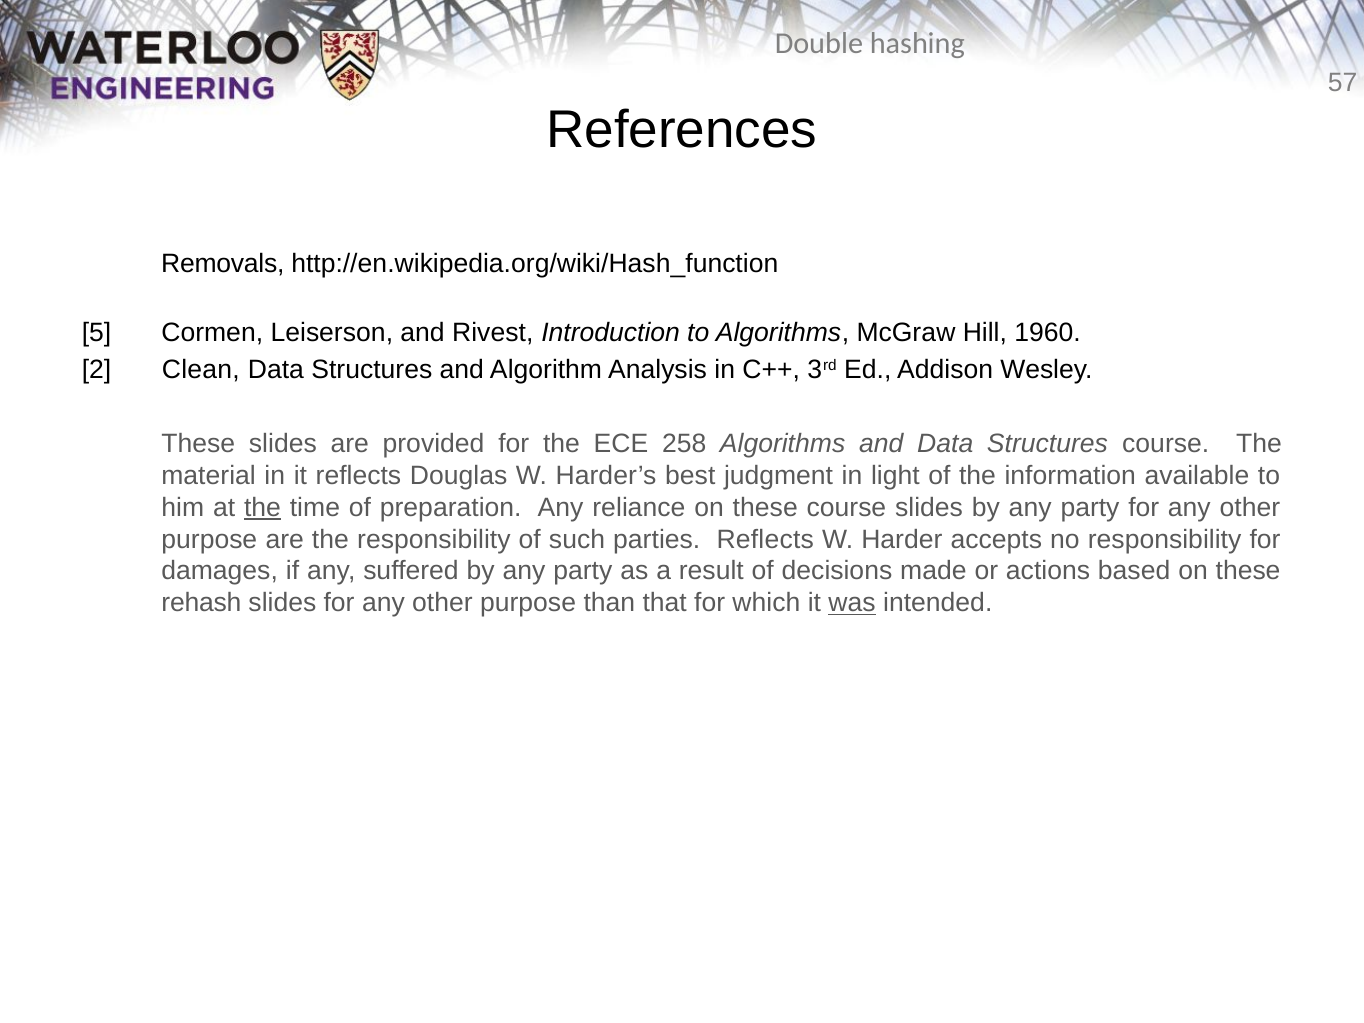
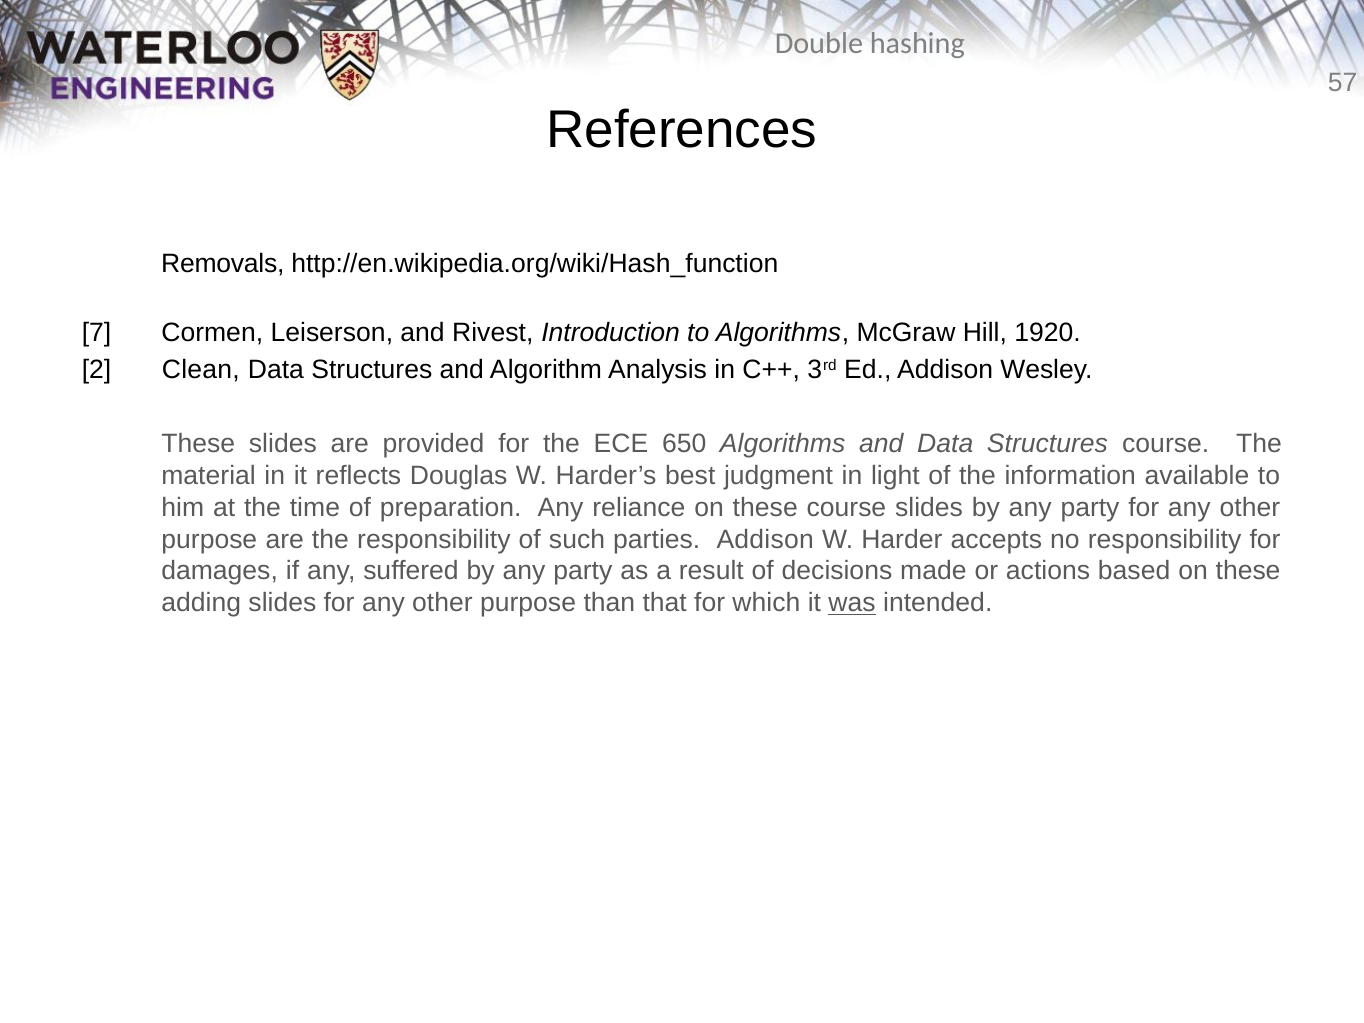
5: 5 -> 7 (97, 332)
1960: 1960 -> 1920 (1048, 332)
258: 258 -> 650 (684, 444)
the underline: present -> none (263, 507)
parties Reflects: Reflects -> Addison (765, 539)
rehash: rehash -> adding (201, 603)
